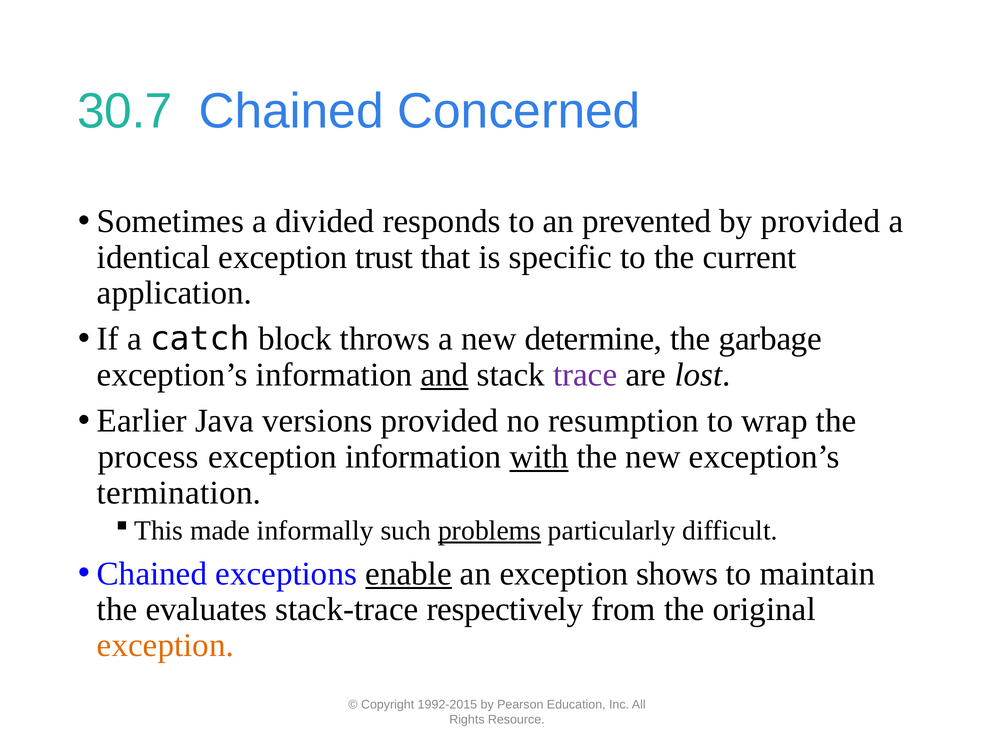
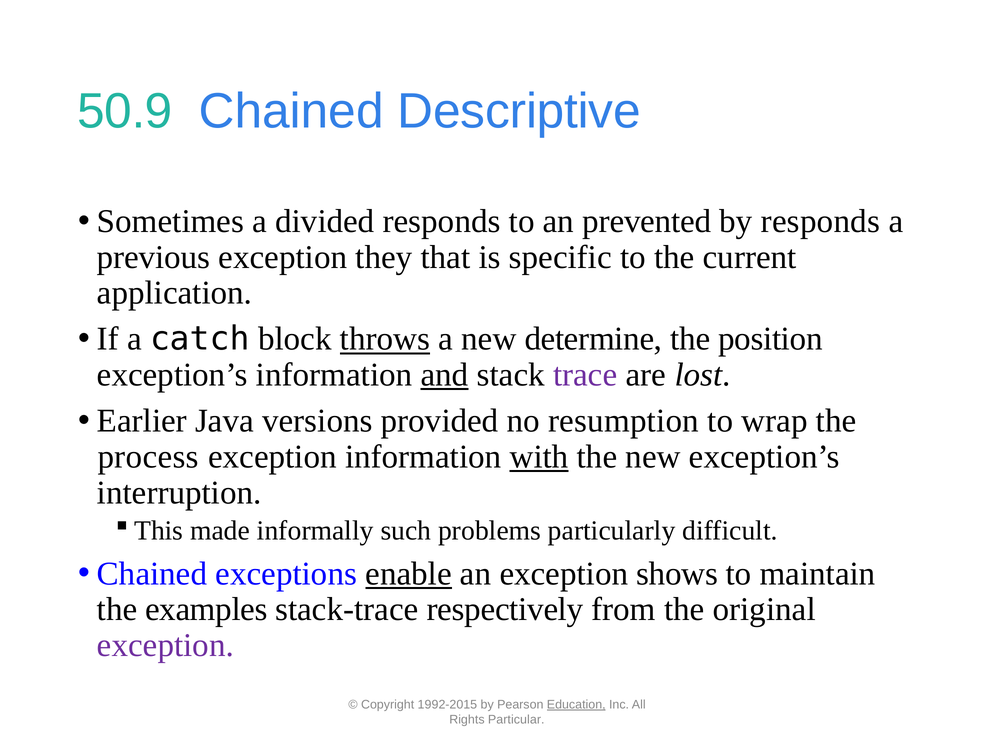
30.7: 30.7 -> 50.9 (125, 111)
Concerned: Concerned -> Descriptive (519, 111)
by provided: provided -> responds (820, 221)
identical: identical -> previous (154, 257)
trust: trust -> they (384, 257)
throws underline: none -> present (385, 339)
garbage: garbage -> position (770, 339)
termination: termination -> interruption (179, 492)
problems underline: present -> none (490, 530)
evaluates: evaluates -> examples (206, 609)
exception colour: orange -> purple (165, 645)
Education underline: none -> present (576, 704)
Resource: Resource -> Particular (516, 719)
